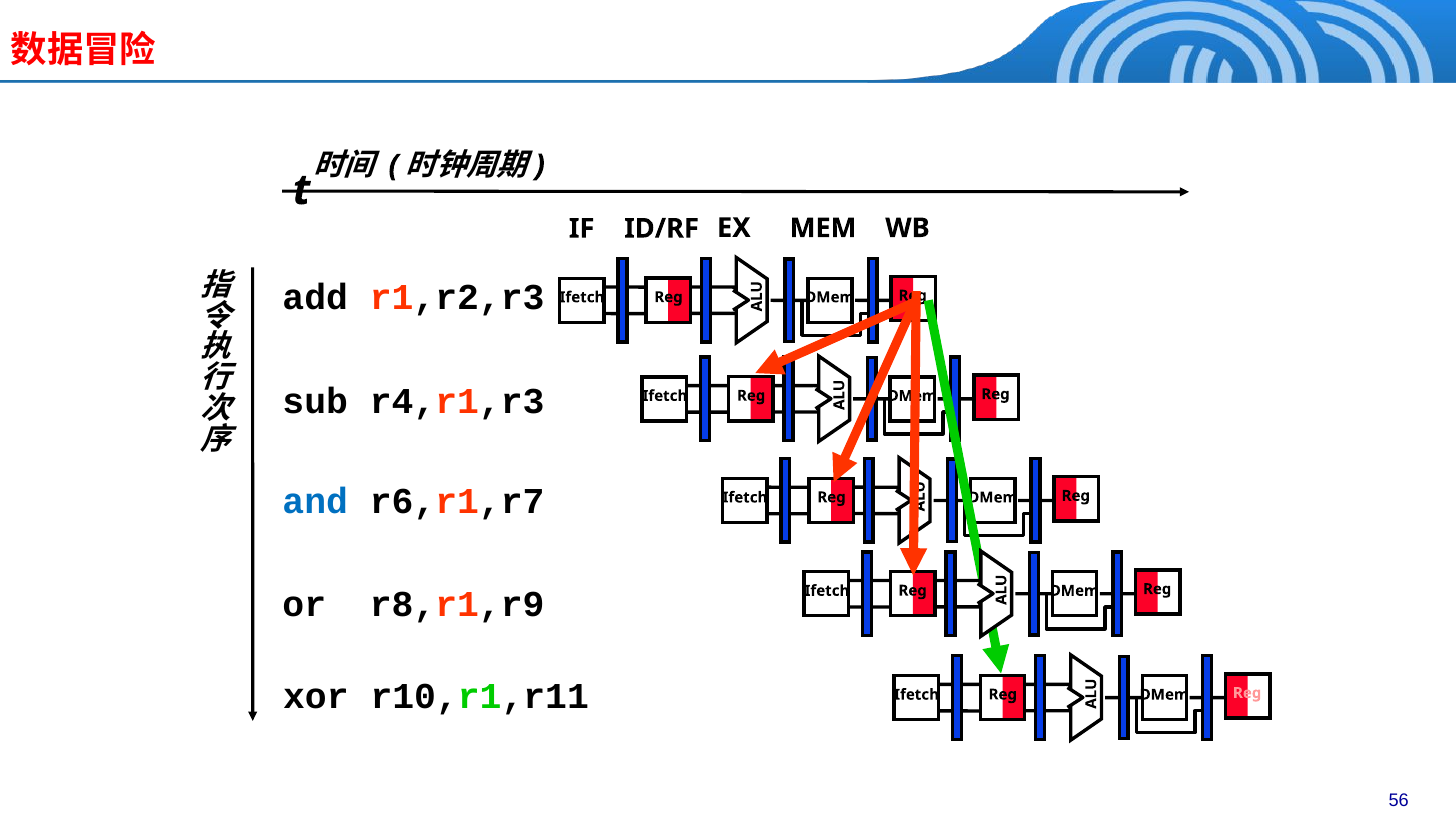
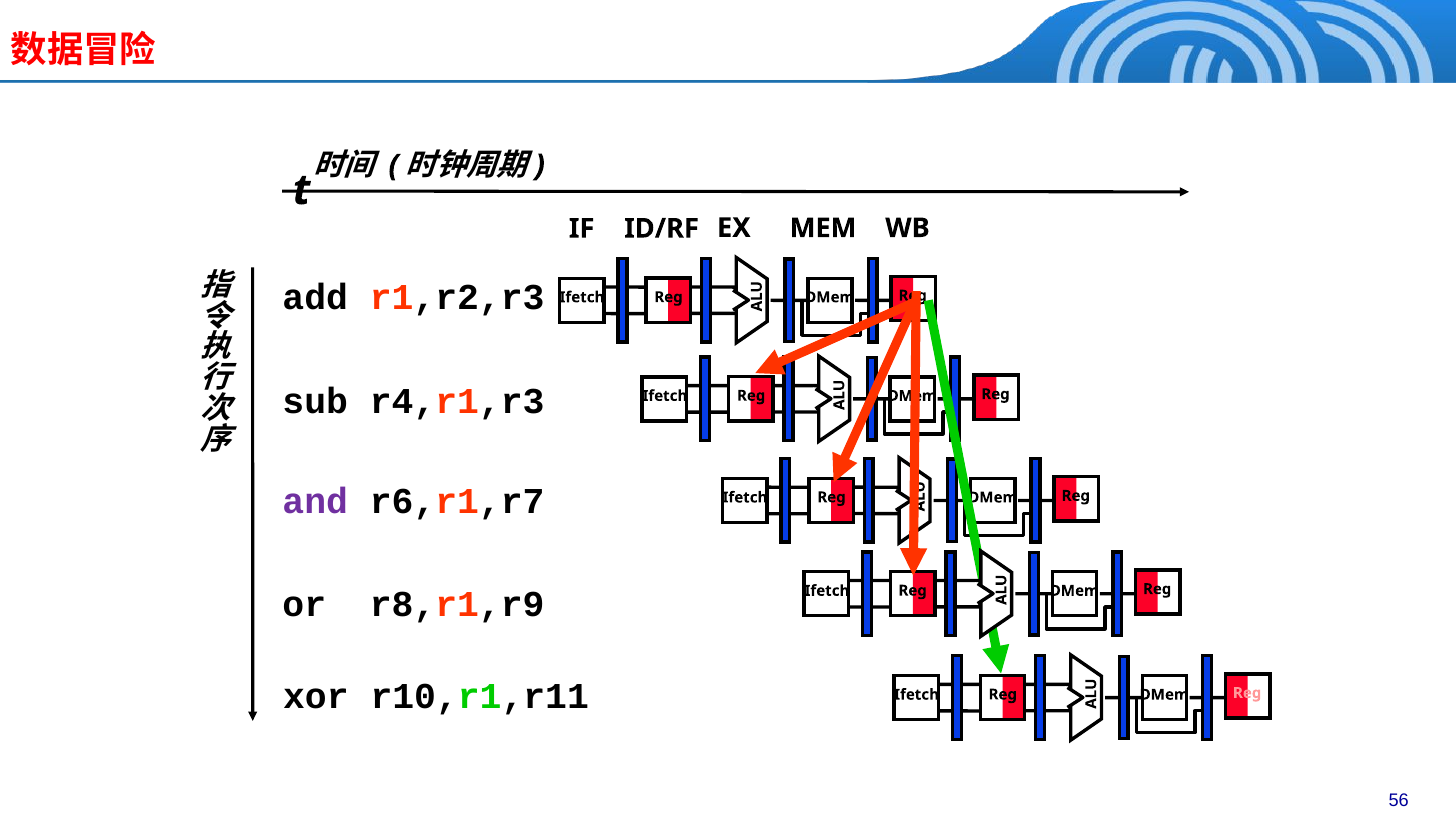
and colour: blue -> purple (315, 502)
